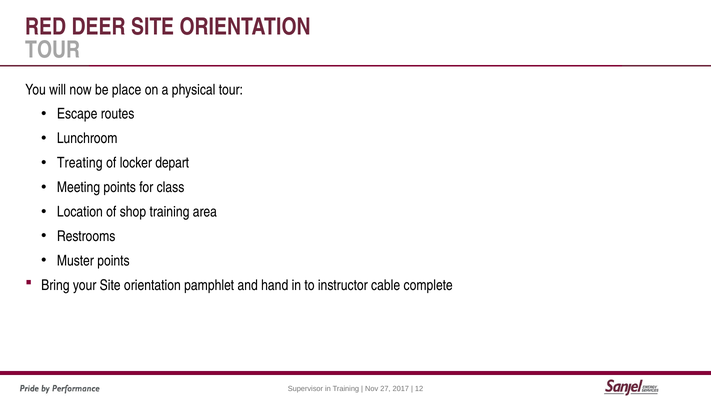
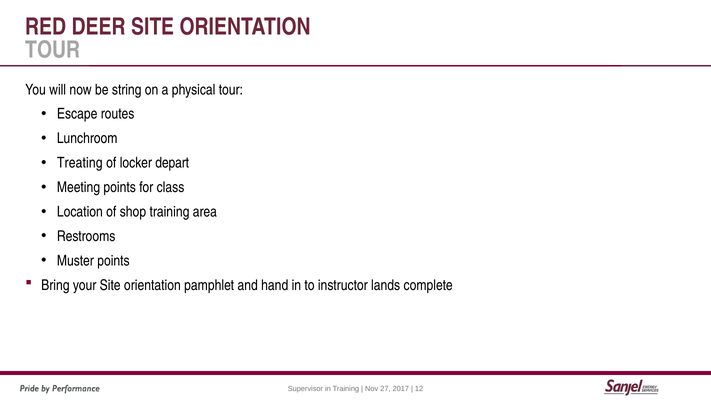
place: place -> string (127, 90)
cable: cable -> lands (386, 285)
